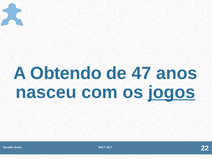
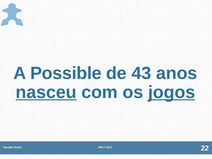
Obtendo: Obtendo -> Possible (66, 73)
47: 47 -> 43 (141, 73)
nasceu underline: none -> present (46, 92)
